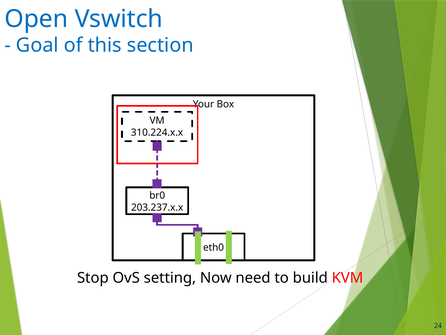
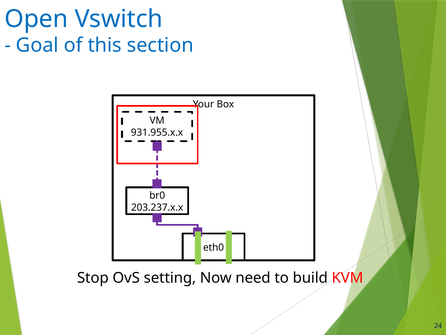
310.224.x.x: 310.224.x.x -> 931.955.x.x (157, 132)
